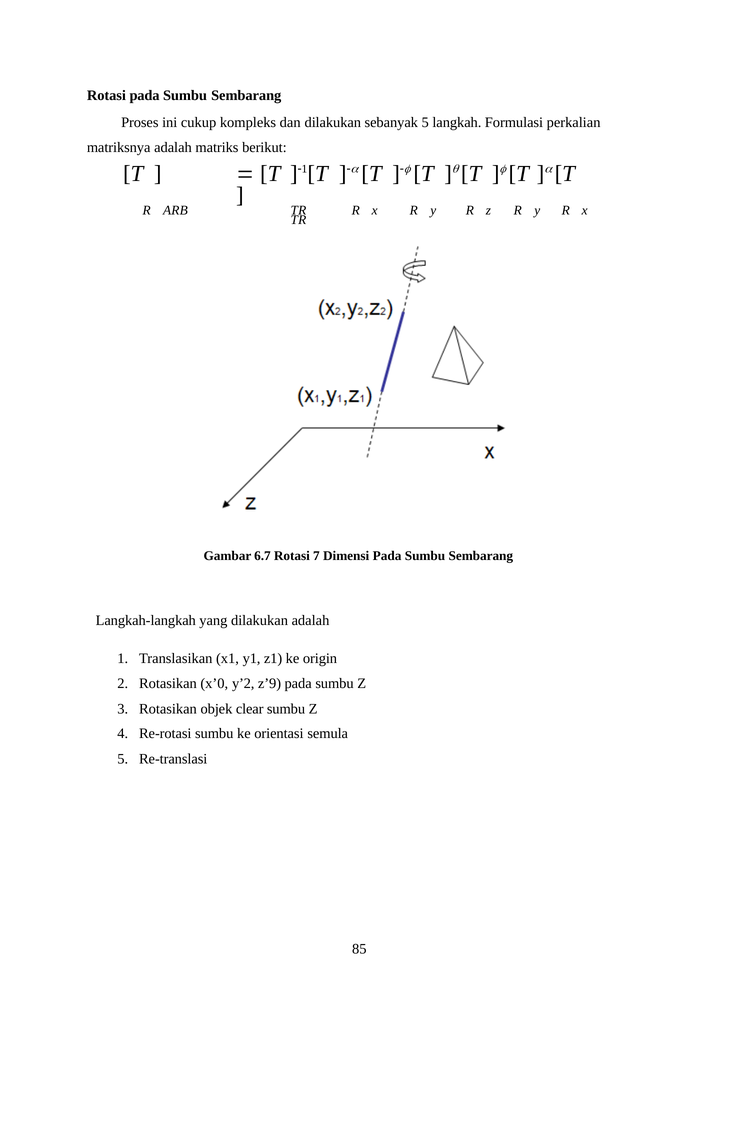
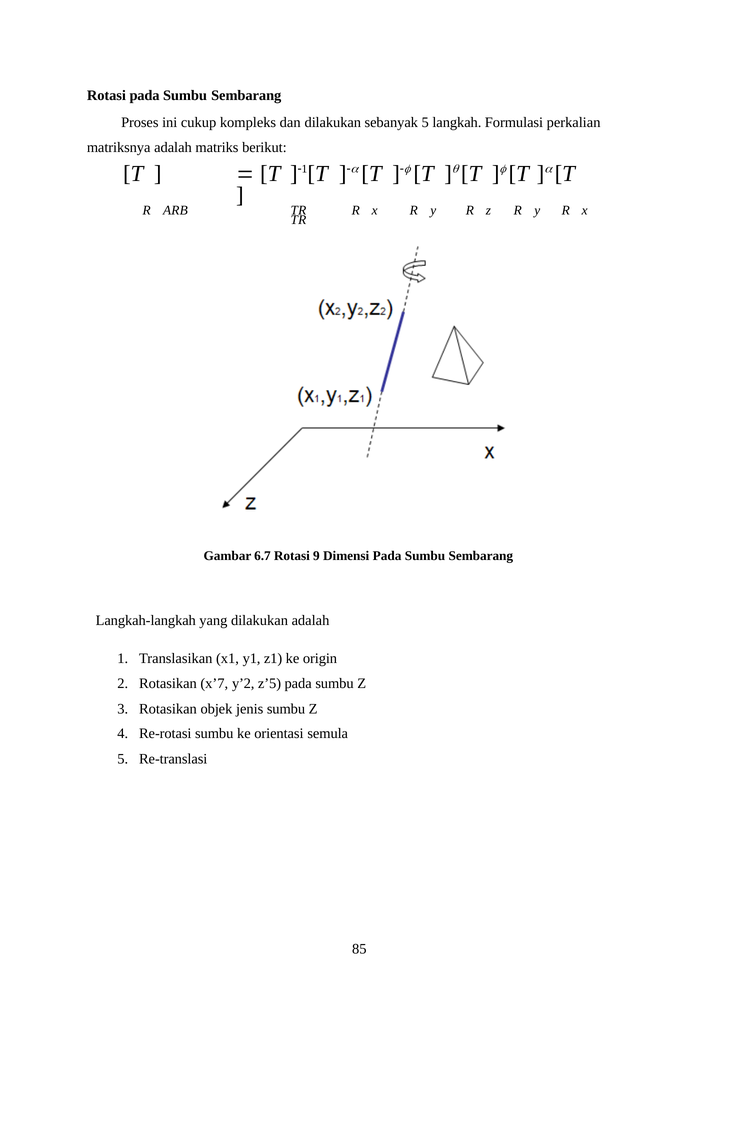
7: 7 -> 9 (316, 555)
x’0: x’0 -> x’7 (214, 683)
z’9: z’9 -> z’5 (270, 683)
clear: clear -> jenis (250, 708)
